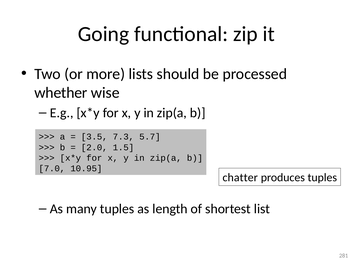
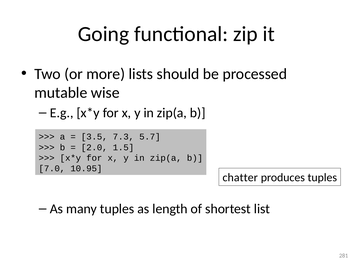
whether: whether -> mutable (61, 93)
